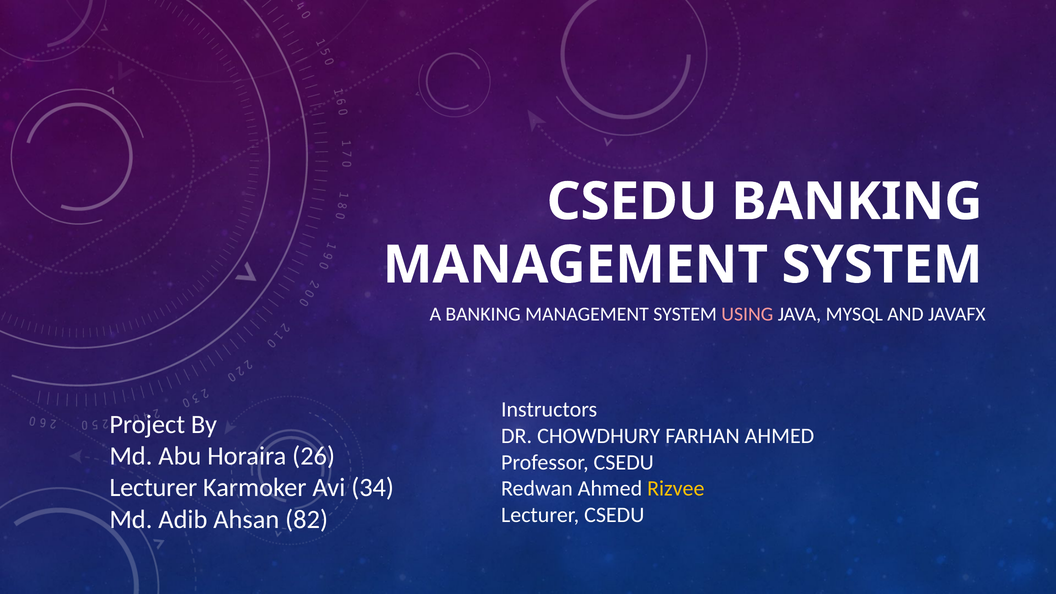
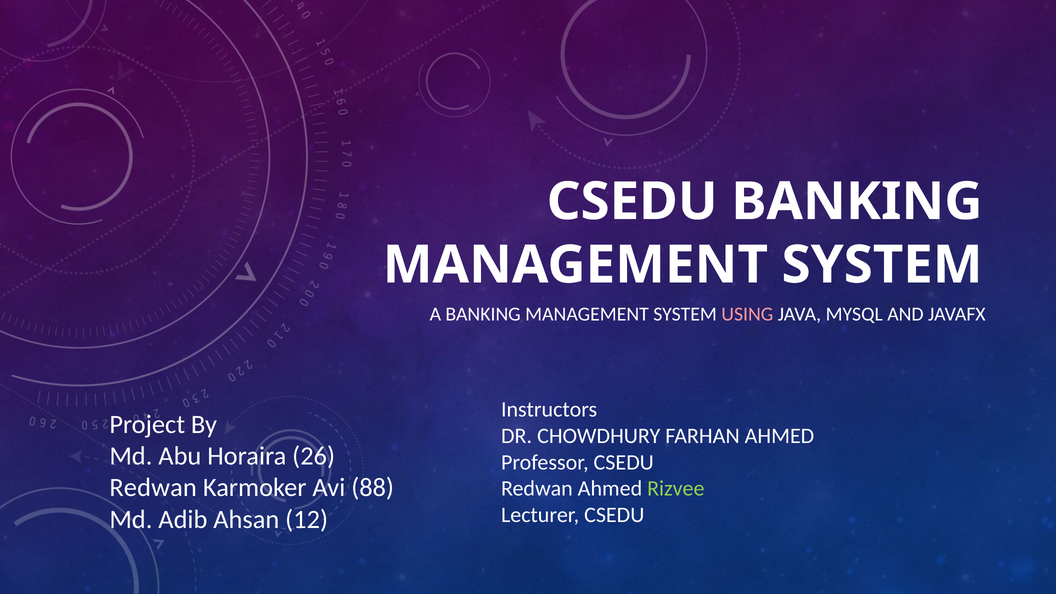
Lecturer: Lecturer -> Redwan (153, 488)
34: 34 -> 88 (373, 488)
Rizvee colour: yellow -> light green (676, 489)
82: 82 -> 12 (307, 519)
